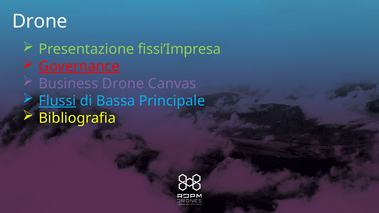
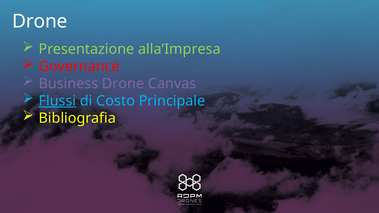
fissi’Impresa: fissi’Impresa -> alla’Impresa (179, 49)
Governance underline: present -> none (79, 66)
Bassa: Bassa -> Costo (116, 101)
